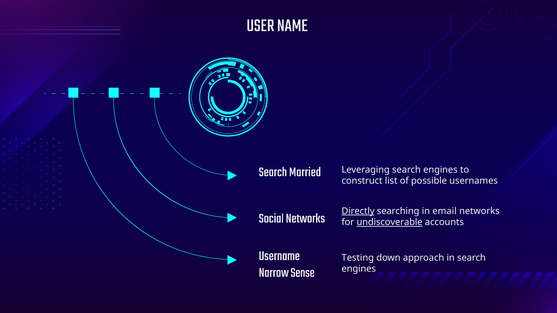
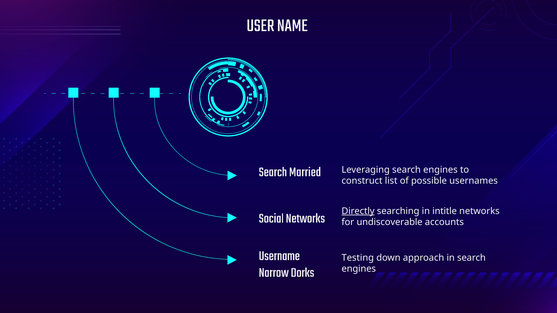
email: email -> intitle (445, 211)
undiscoverable underline: present -> none (390, 222)
Sense: Sense -> Dorks (302, 273)
